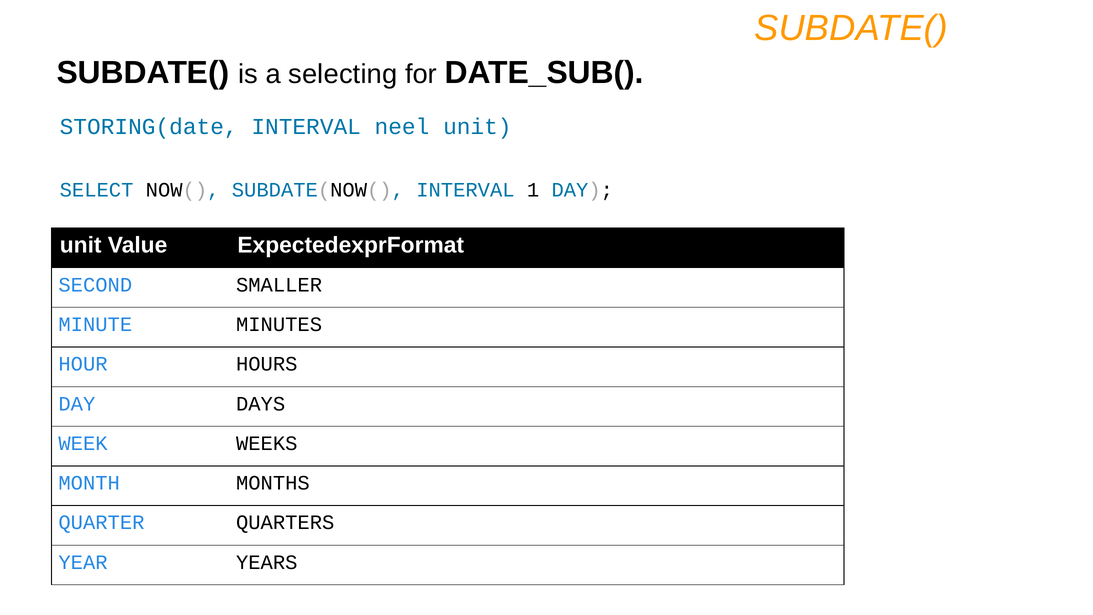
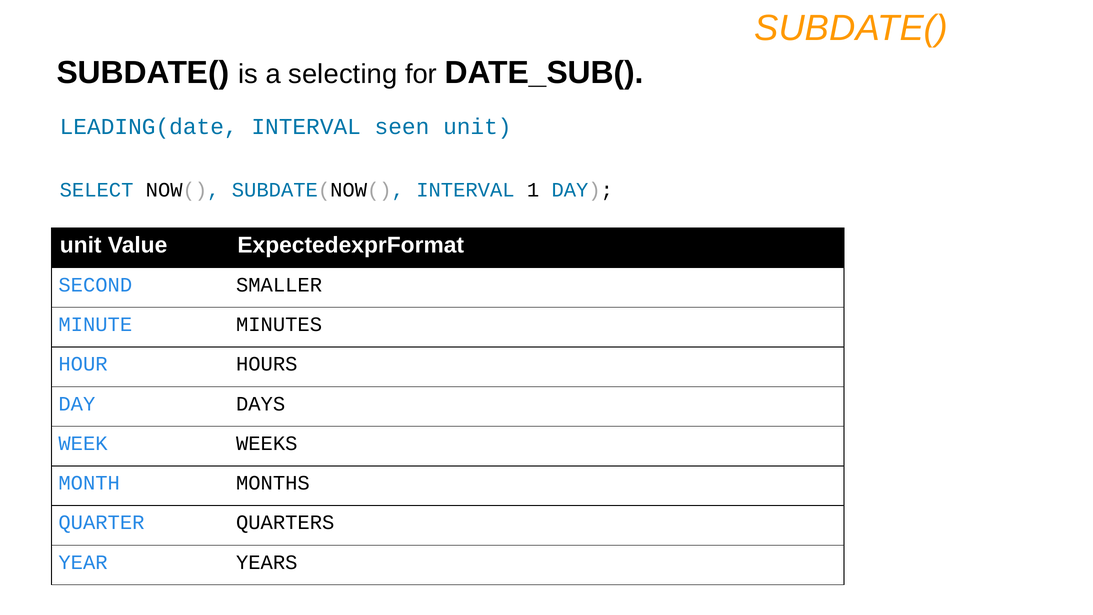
STORING(date: STORING(date -> LEADING(date (149, 127)
neel: neel -> seen (402, 127)
